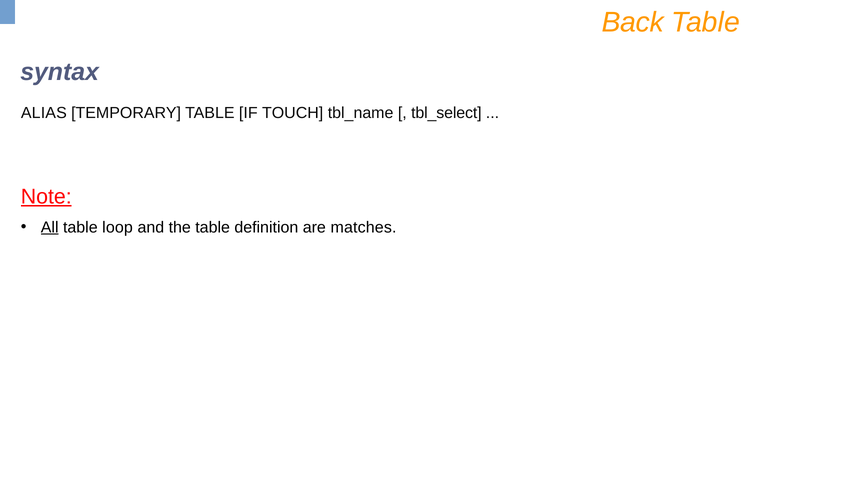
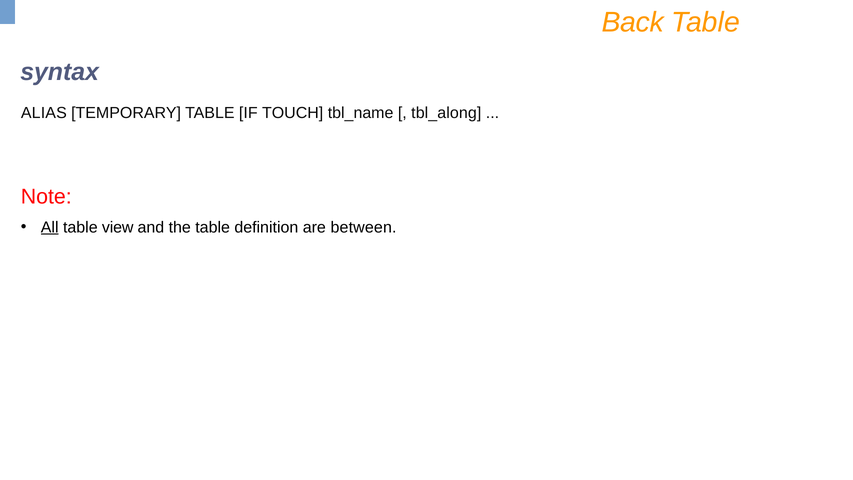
tbl_select: tbl_select -> tbl_along (446, 113)
Note underline: present -> none (46, 197)
loop: loop -> view (118, 227)
matches: matches -> between (364, 227)
